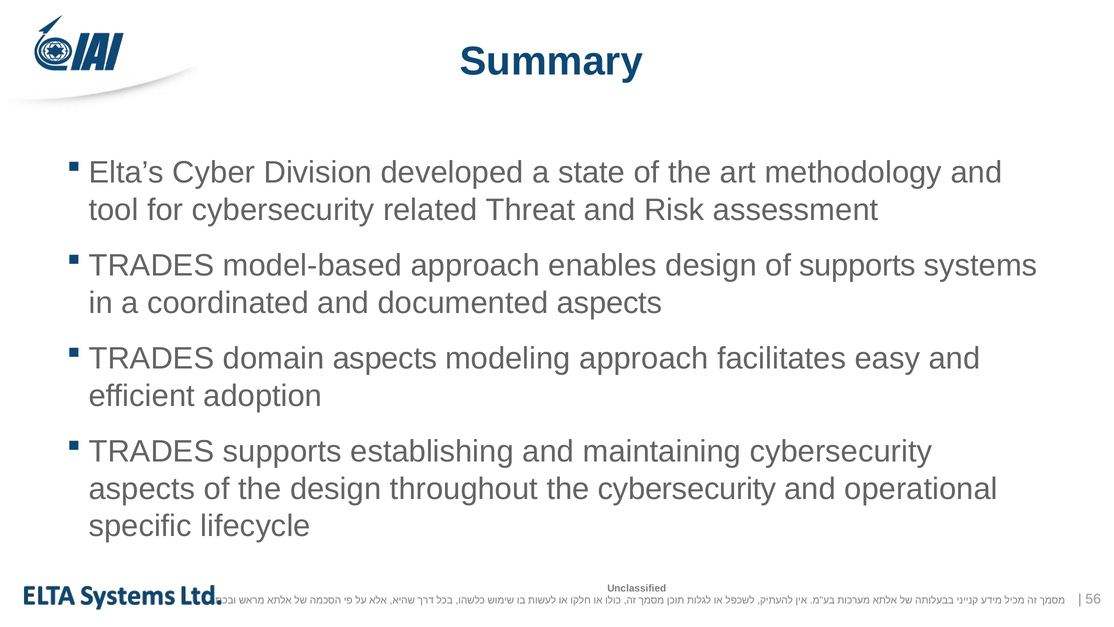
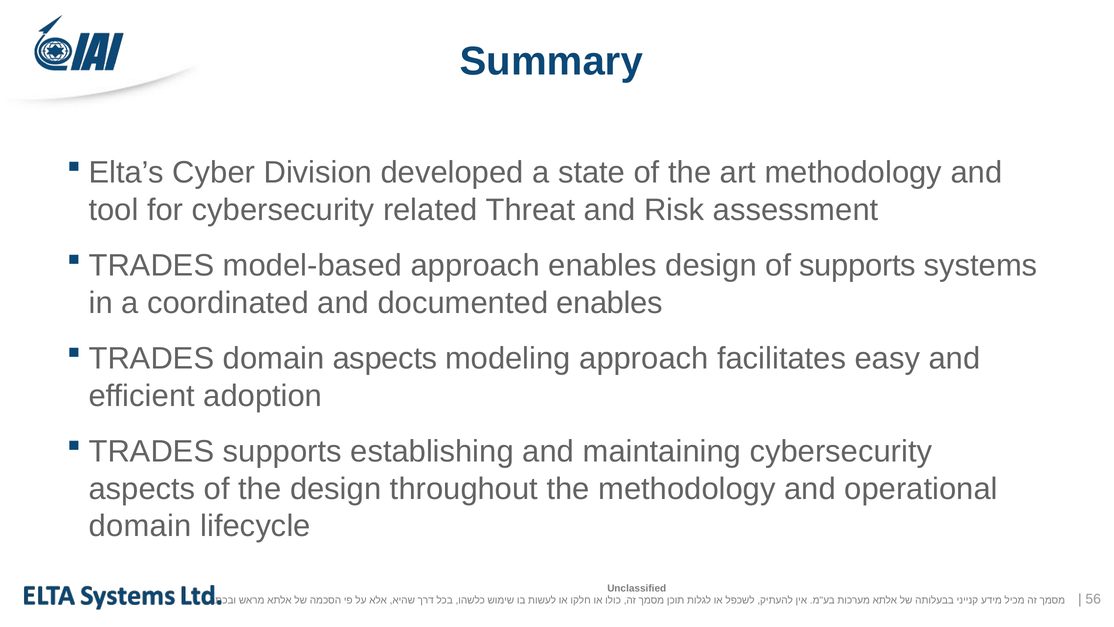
documented aspects: aspects -> enables (610, 303)
the cybersecurity: cybersecurity -> methodology (687, 489)
specific: specific -> domain (140, 526)
